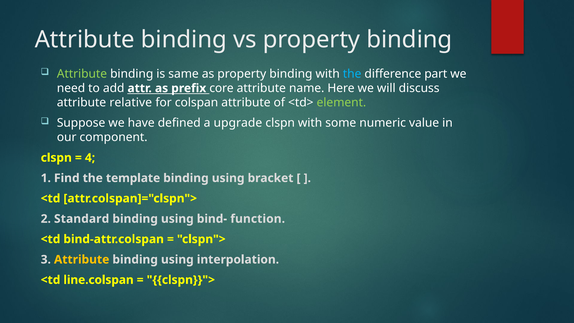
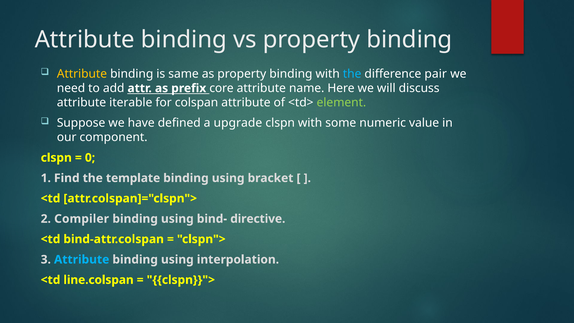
Attribute colour: light green -> yellow (82, 74)
part: part -> pair (436, 74)
relative: relative -> iterable (131, 103)
4: 4 -> 0 (90, 158)
Standard: Standard -> Compiler (82, 219)
function: function -> directive (258, 219)
Attribute colour: yellow -> light blue (82, 259)
